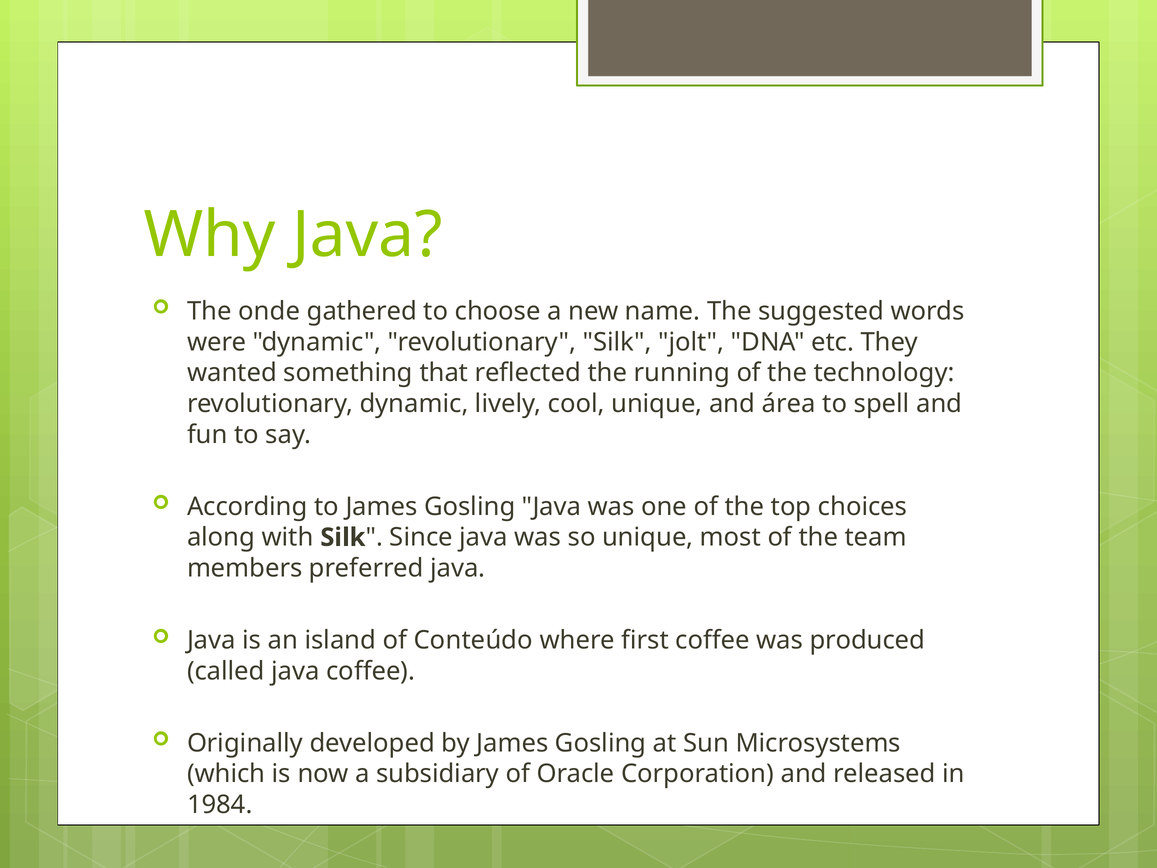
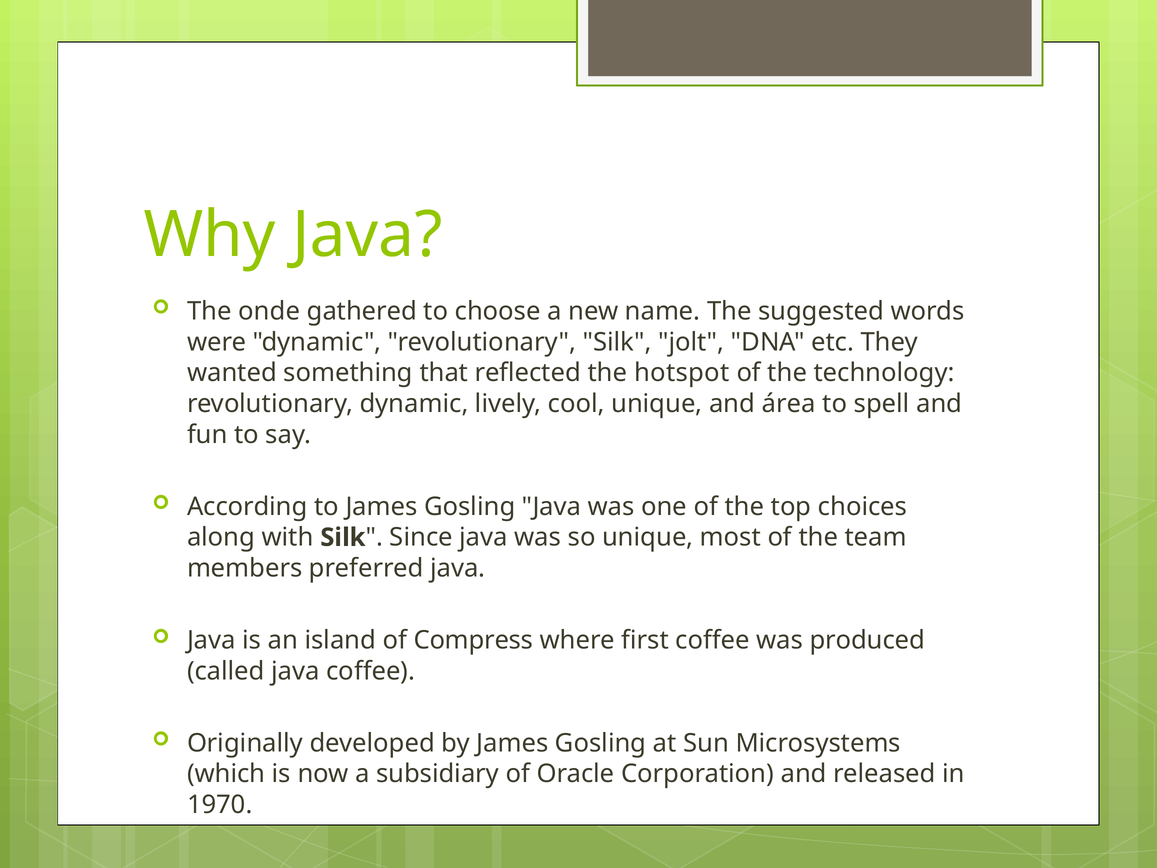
running: running -> hotspot (682, 373)
Conteúdo: Conteúdo -> Compress (473, 640)
1984: 1984 -> 1970 (220, 805)
